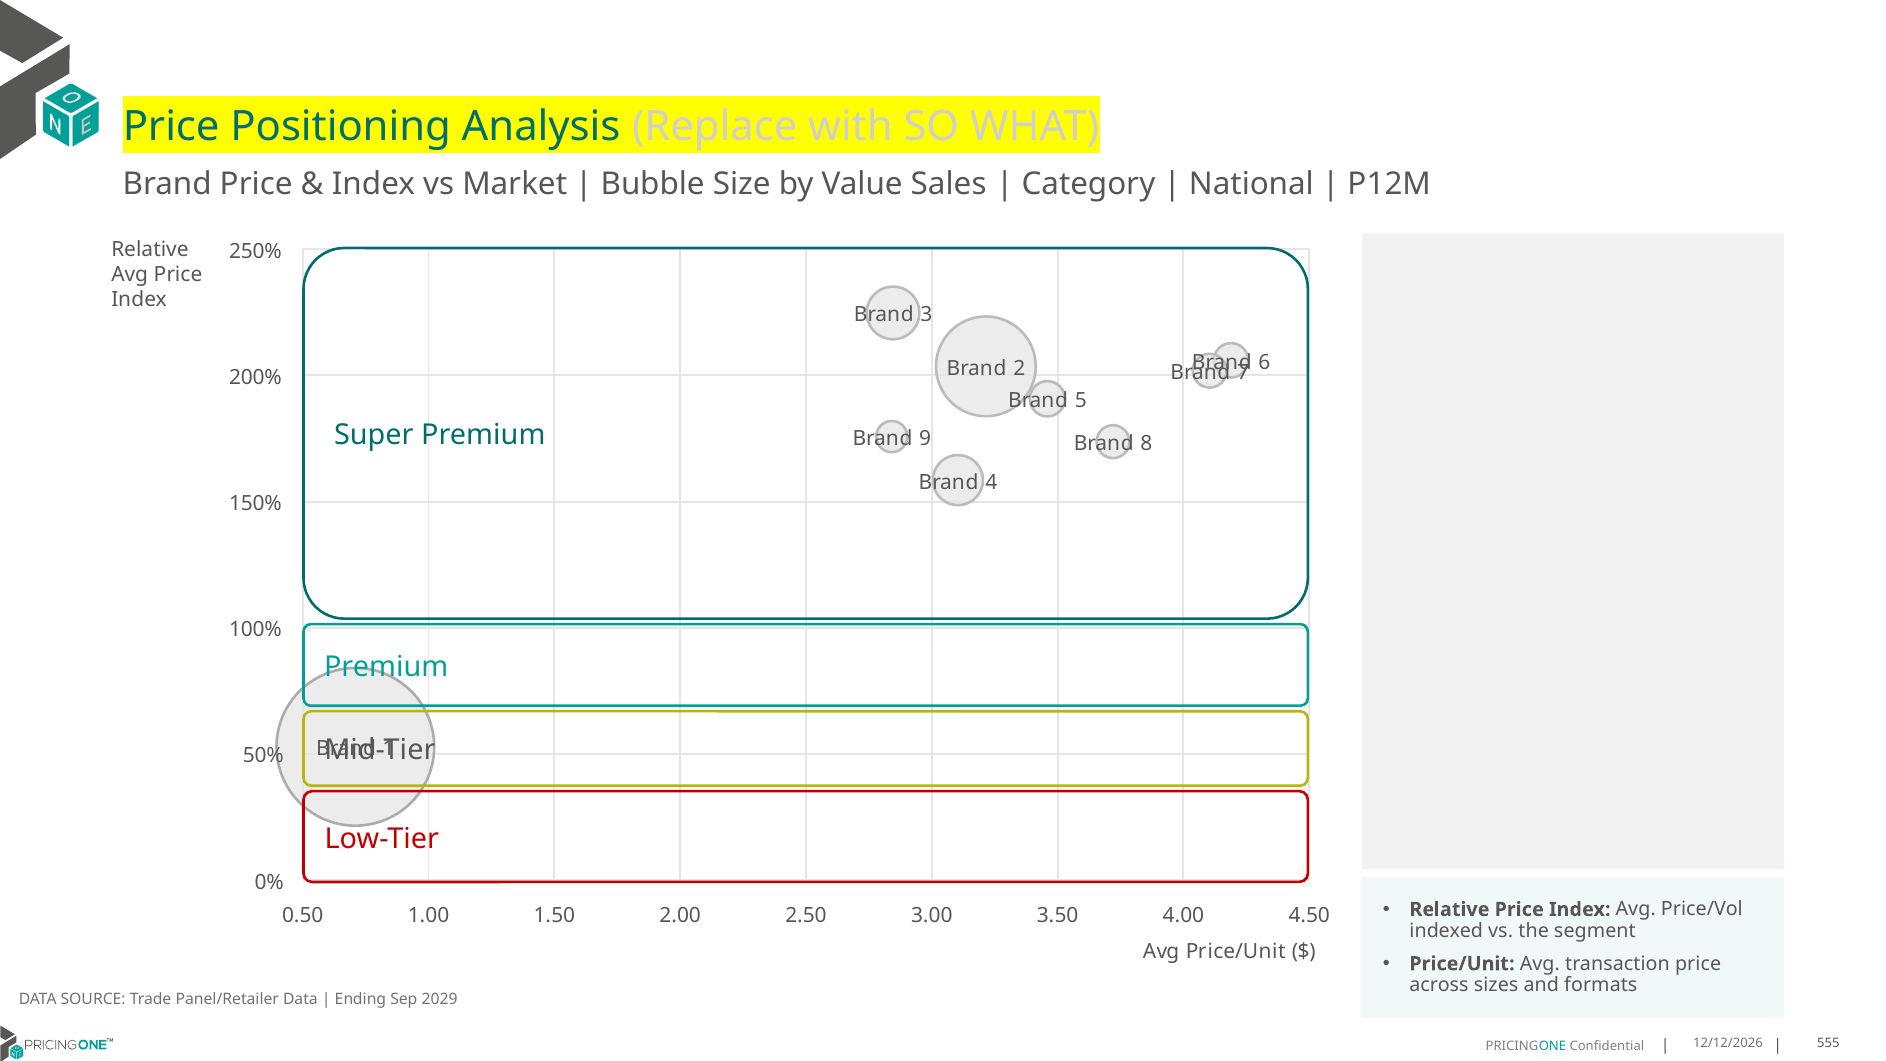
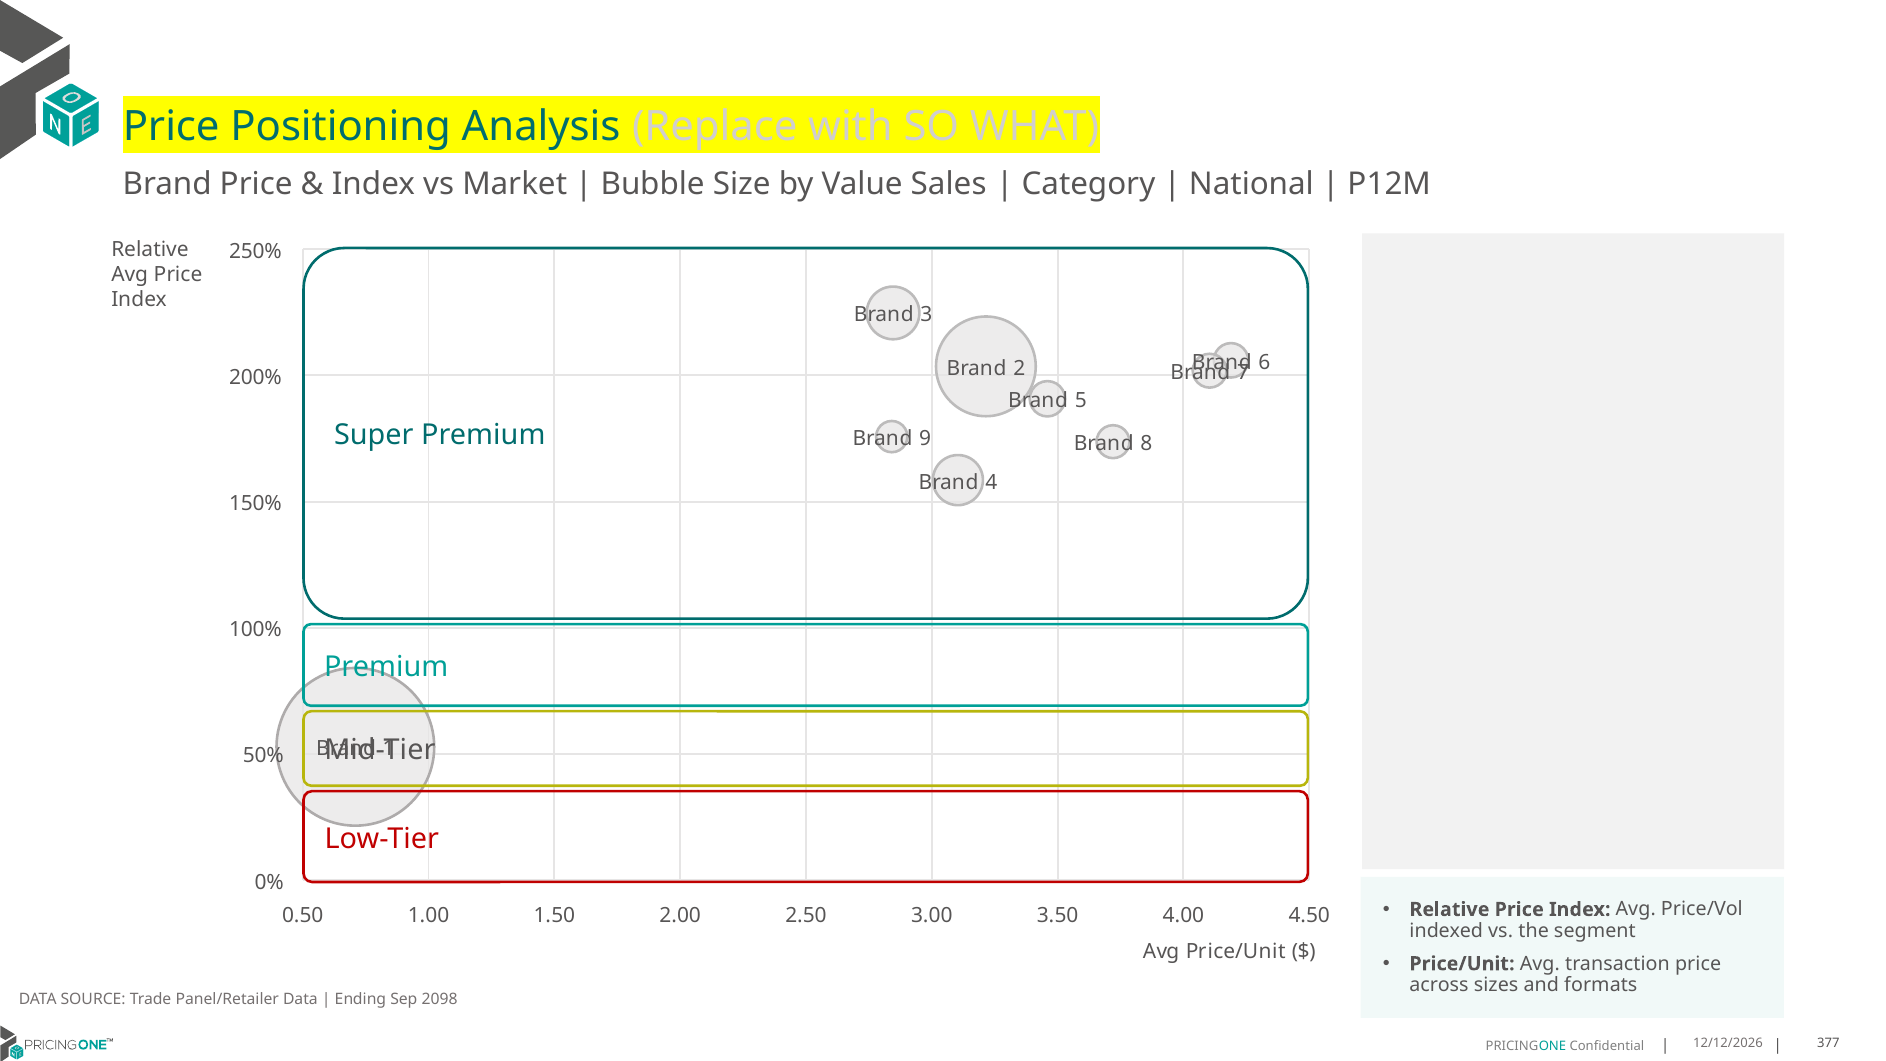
2029: 2029 -> 2098 (440, 999)
555: 555 -> 377 (1828, 1043)
